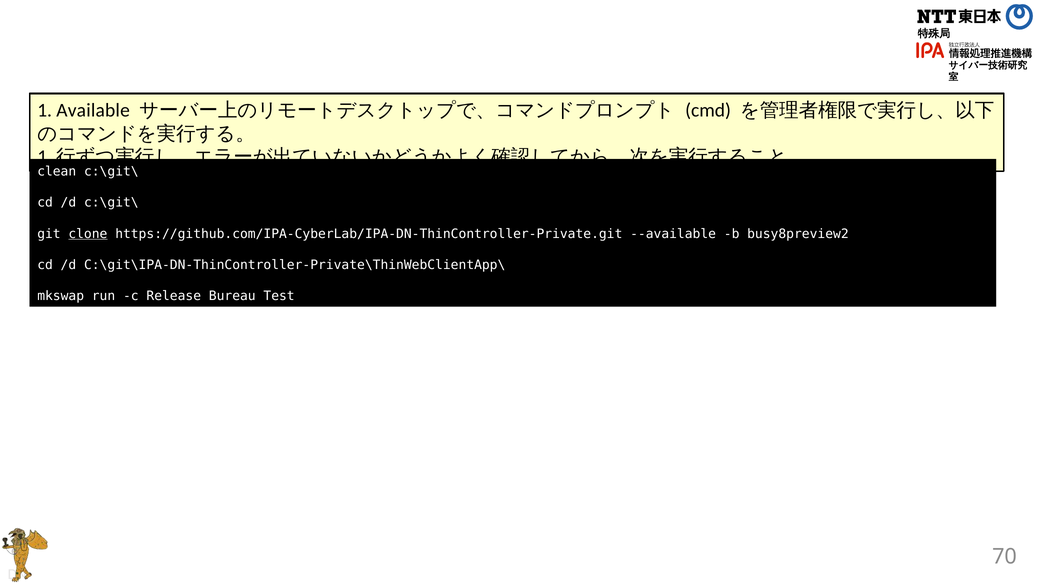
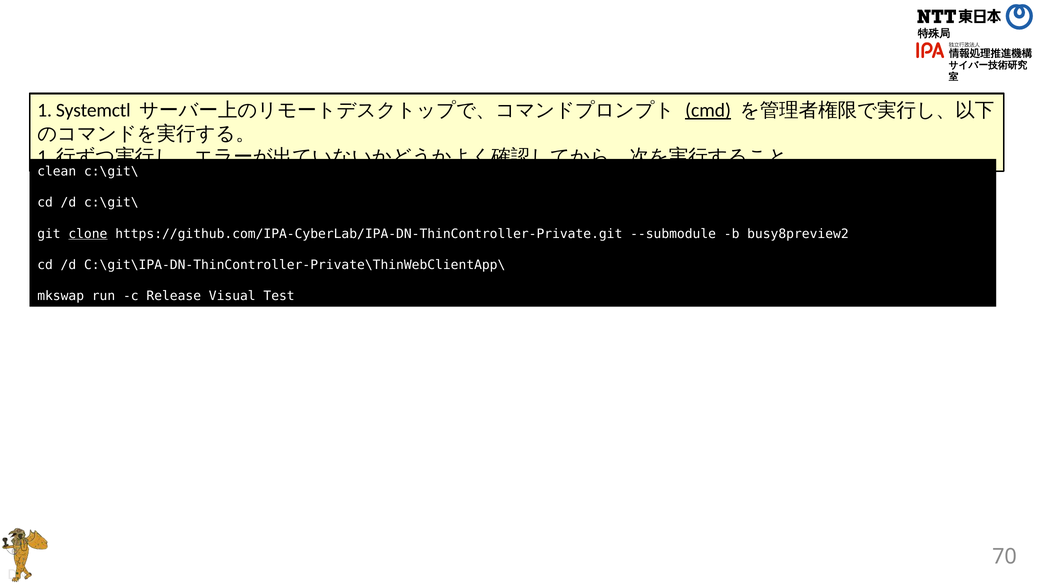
Available: Available -> Systemctl (93, 110)
cmd underline: none -> present (708, 110)
--available: --available -> --submodule (673, 234)
Bureau: Bureau -> Visual (232, 296)
